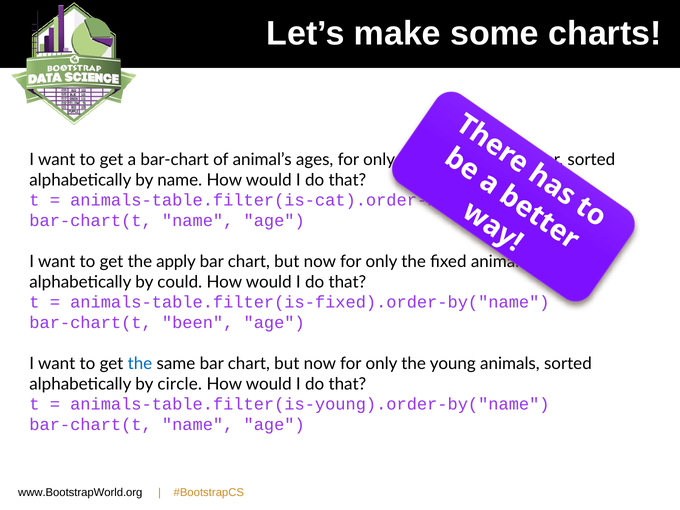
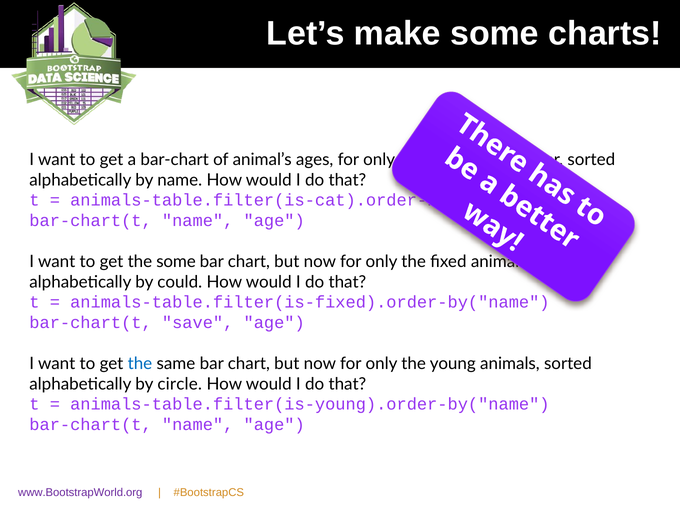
the apply: apply -> some (176, 262)
been: been -> save (198, 323)
www.BootstrapWorld.org colour: black -> purple (80, 492)
